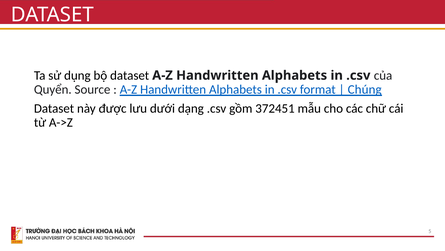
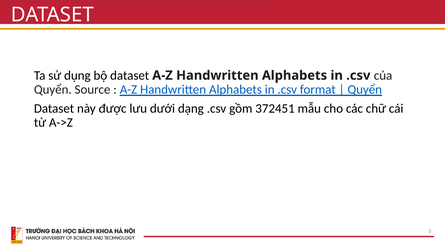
Chúng: Chúng -> Quyển (365, 89)
